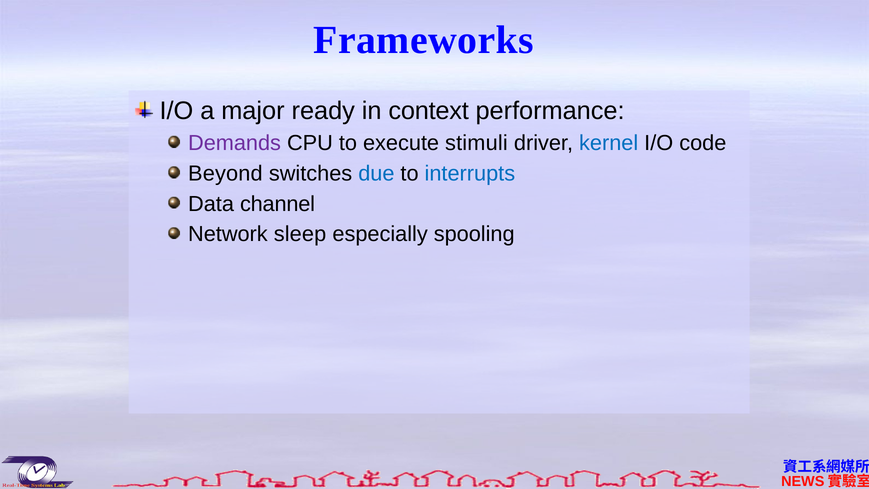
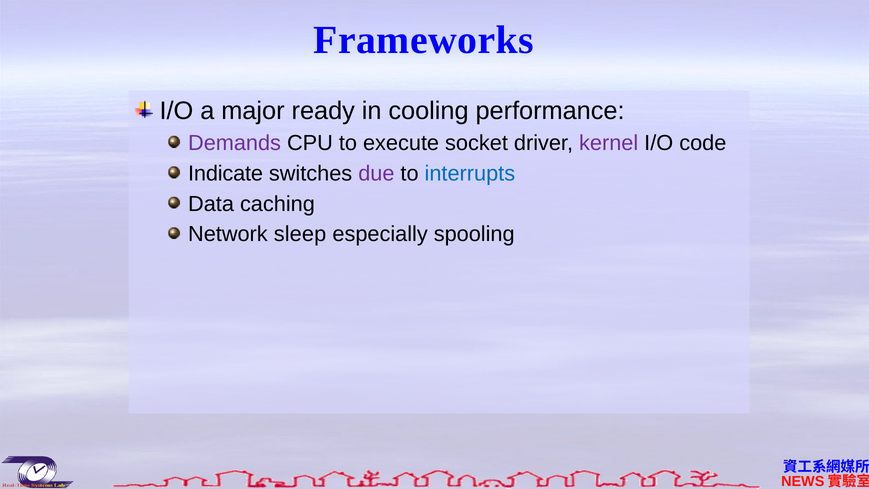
context: context -> cooling (429, 111)
stimuli: stimuli -> socket (477, 143)
kernel colour: blue -> purple (609, 143)
Beyond: Beyond -> Indicate (226, 173)
due colour: blue -> purple (376, 173)
channel: channel -> caching (277, 204)
